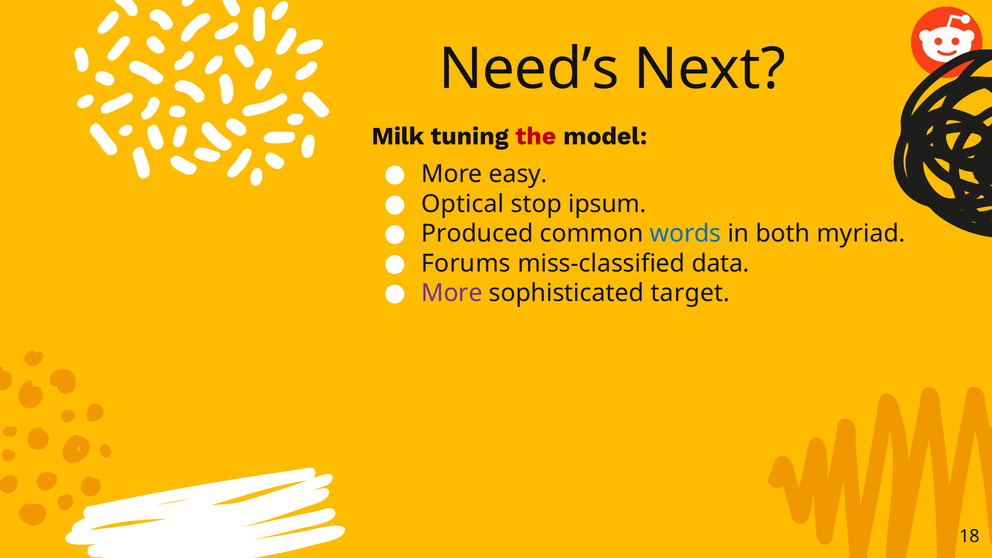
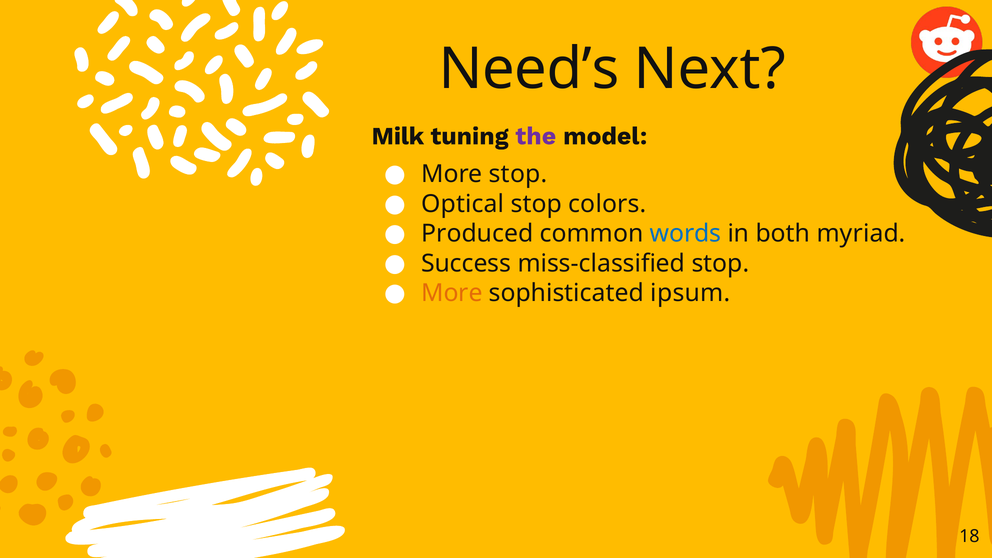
the colour: red -> purple (536, 136)
More easy: easy -> stop (518, 174)
ipsum: ipsum -> colors (607, 204)
Forums: Forums -> Success (466, 263)
miss-classified data: data -> stop (720, 263)
More colour: purple -> orange (452, 293)
target: target -> ipsum (690, 293)
